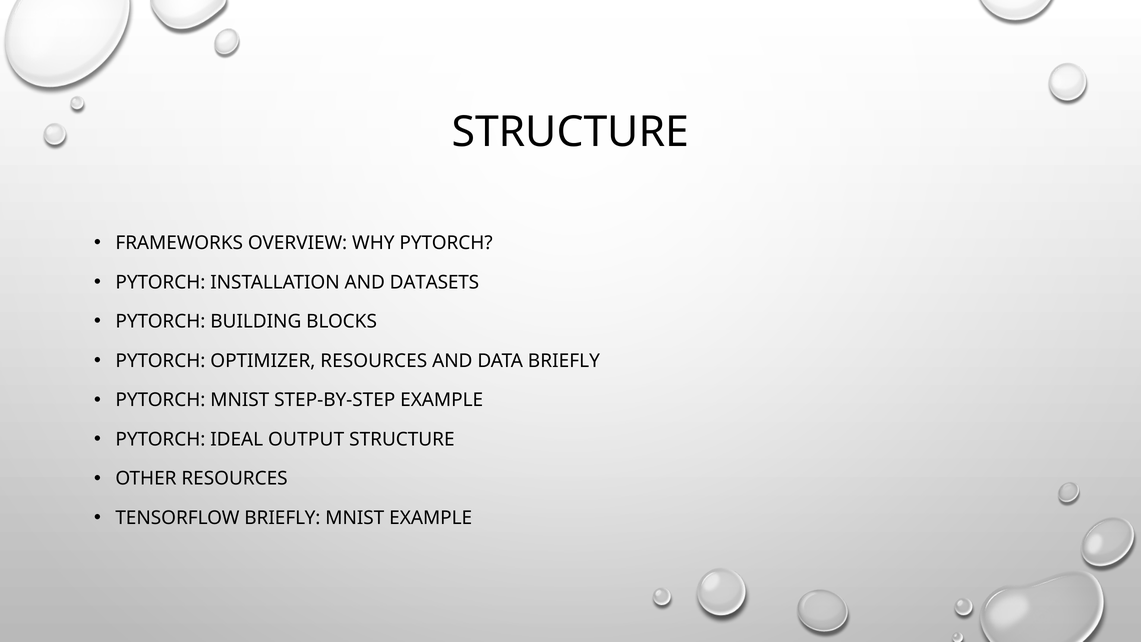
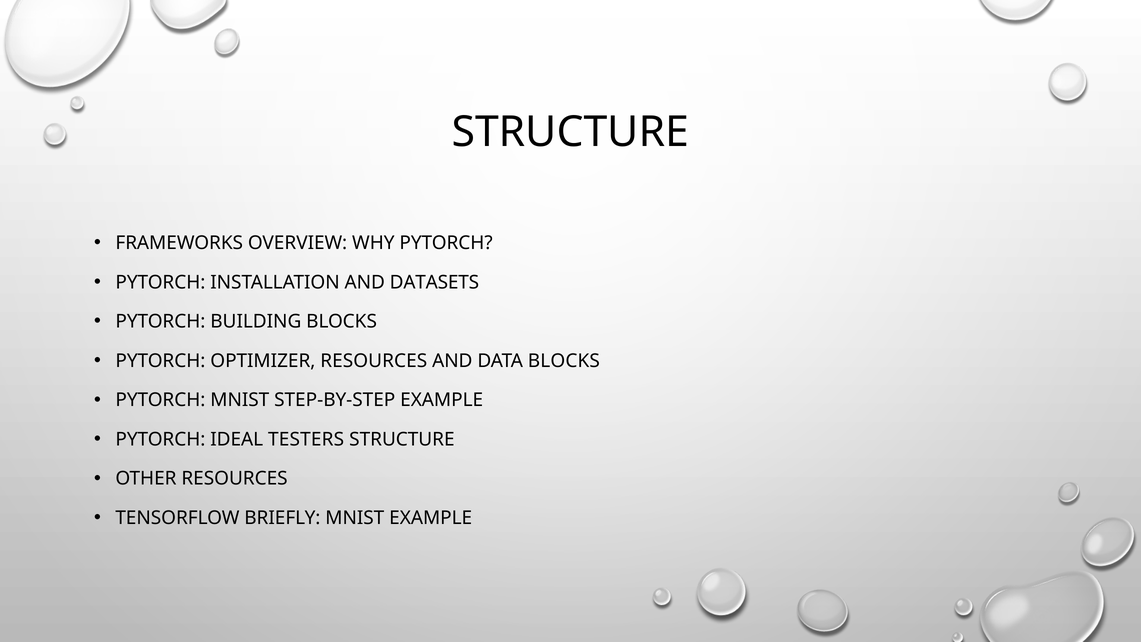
DATA BRIEFLY: BRIEFLY -> BLOCKS (564, 361)
OUTPUT: OUTPUT -> TESTERS (306, 439)
